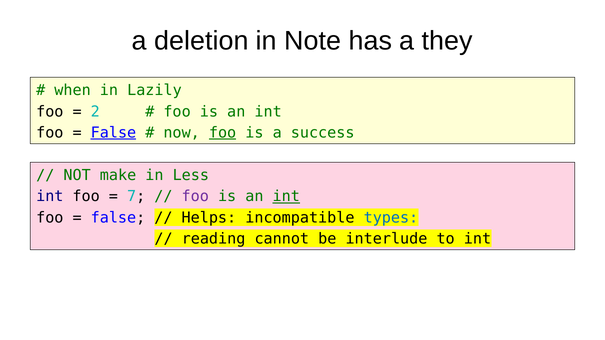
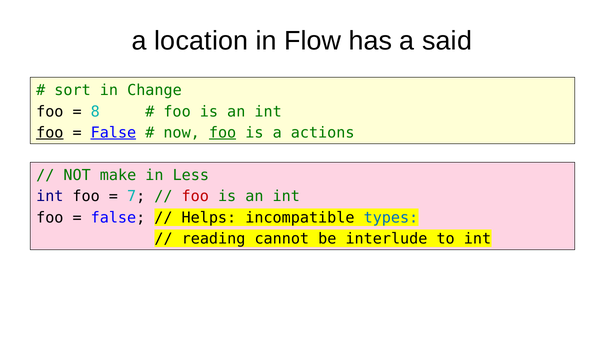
deletion: deletion -> location (201, 41)
Note: Note -> Flow (313, 41)
they: they -> said (447, 41)
when: when -> sort (73, 90)
Lazily: Lazily -> Change (154, 90)
2: 2 -> 8 (95, 112)
foo underline: none -> present (50, 133)
success: success -> actions (323, 133)
foo colour: purple -> red (195, 197)
int underline: present -> none (286, 197)
